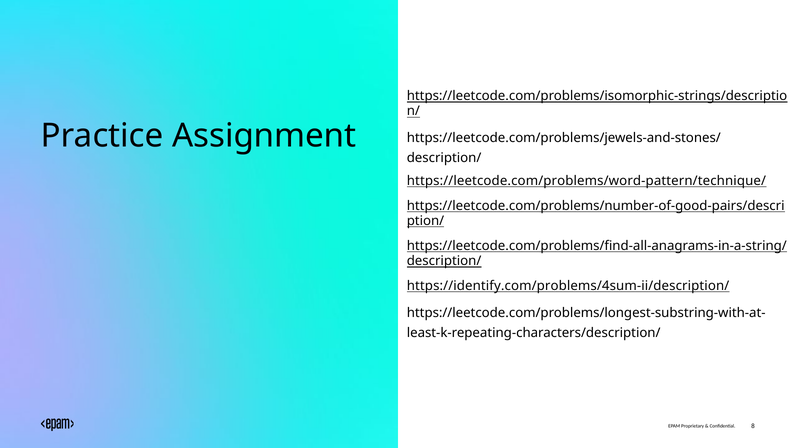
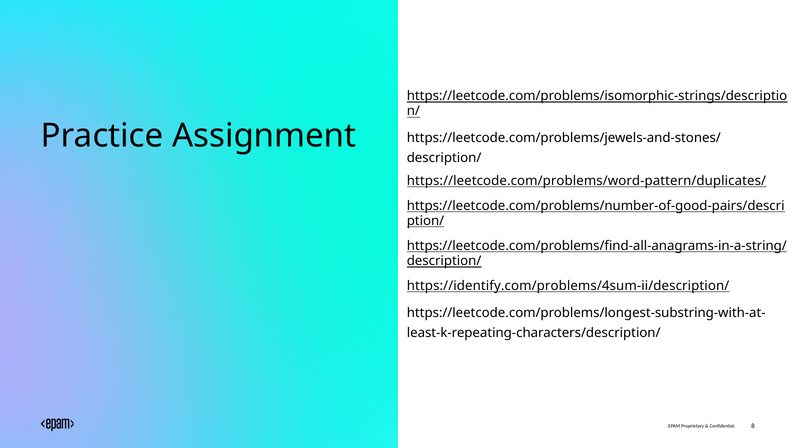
https://leetcode.com/problems/word-pattern/technique/: https://leetcode.com/problems/word-pattern/technique/ -> https://leetcode.com/problems/word-pattern/duplicates/ (586, 181)
